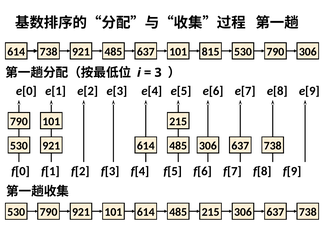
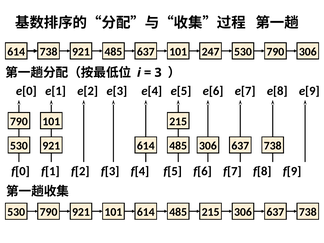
815: 815 -> 247 (211, 52)
